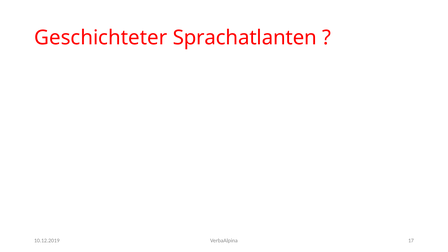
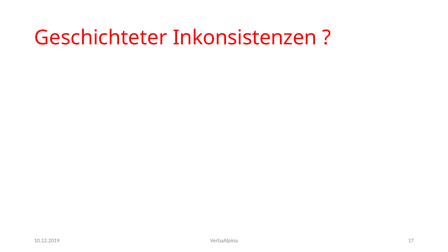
Sprachatlanten: Sprachatlanten -> Inkonsistenzen (245, 38)
